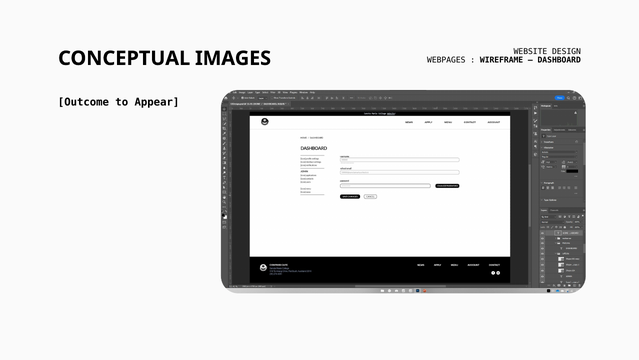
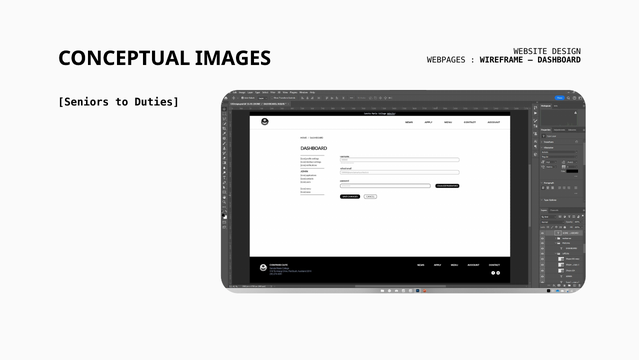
Outcome: Outcome -> Seniors (83, 102)
Appear: Appear -> Duties (157, 102)
